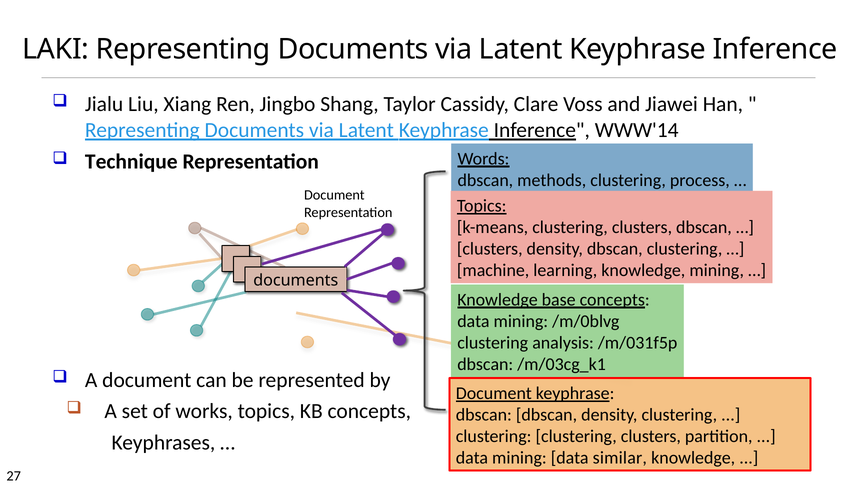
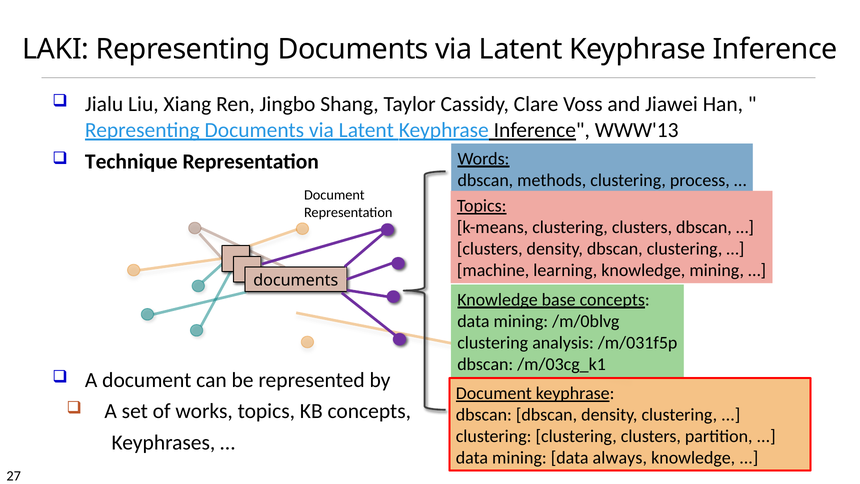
WWW'14: WWW'14 -> WWW'13 (637, 130)
similar: similar -> always (620, 458)
